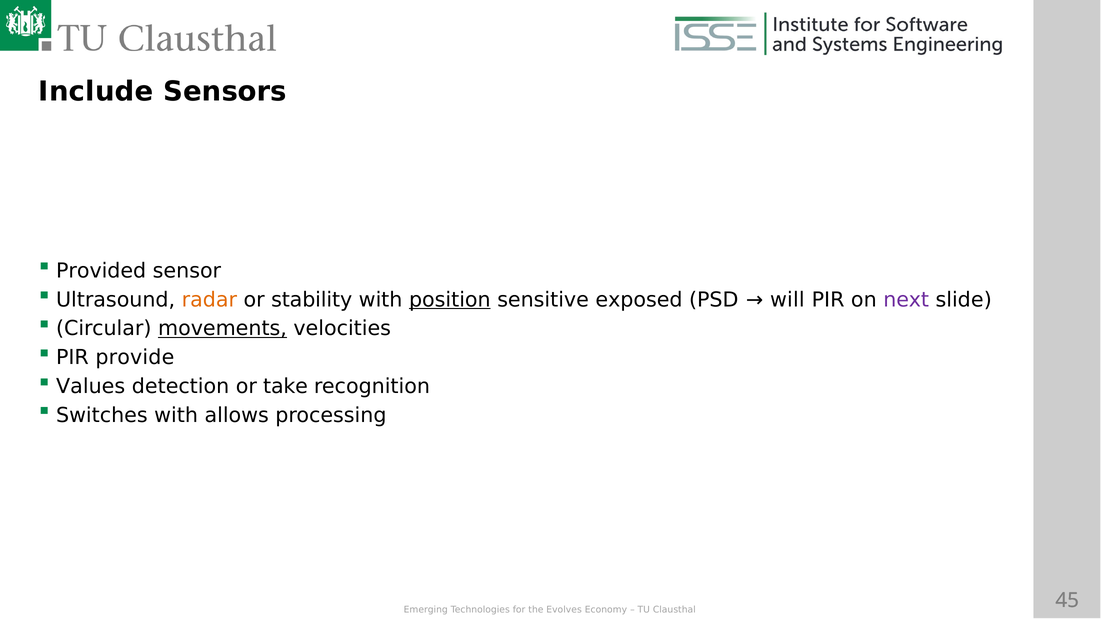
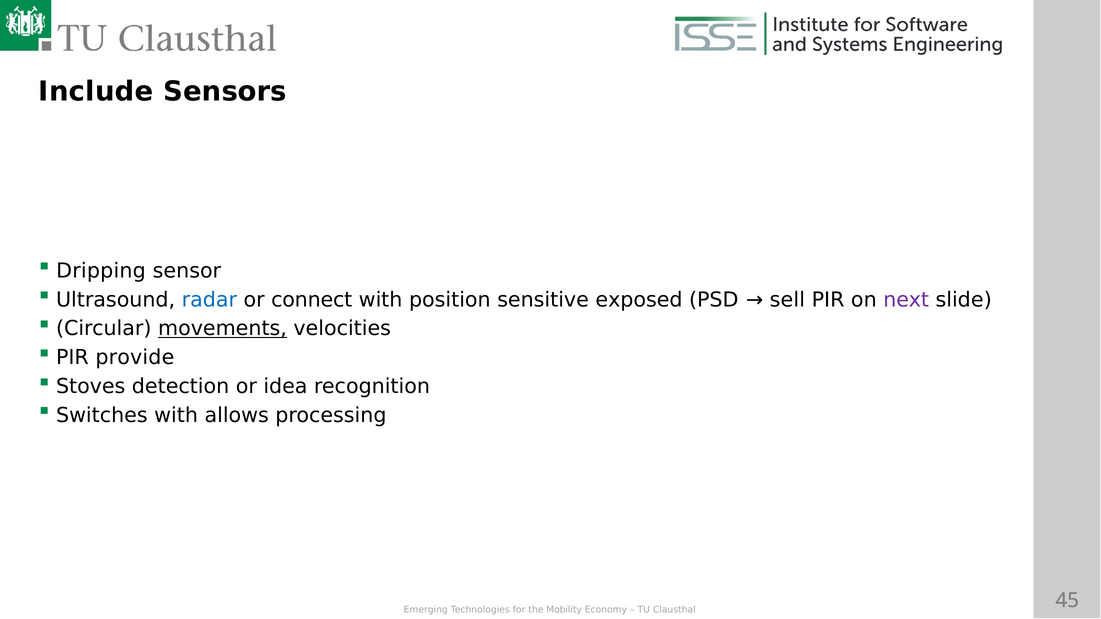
Provided: Provided -> Dripping (101, 271)
radar colour: orange -> blue (209, 300)
stability: stability -> connect (312, 300)
position underline: present -> none (450, 300)
will: will -> sell (787, 300)
Values: Values -> Stoves (91, 387)
take: take -> idea (285, 387)
Evolves: Evolves -> Mobility (564, 610)
